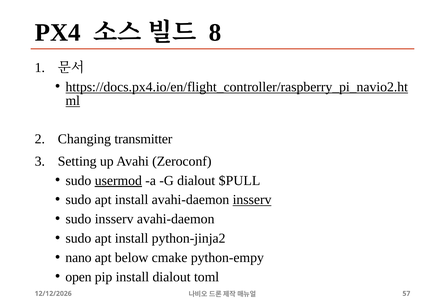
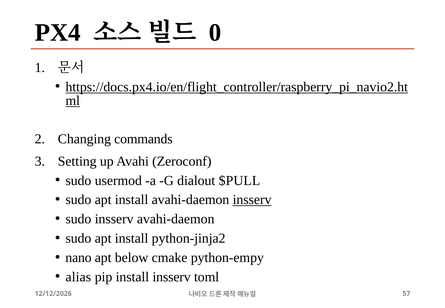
8: 8 -> 0 (215, 32)
transmitter: transmitter -> commands (143, 139)
usermod underline: present -> none (118, 181)
open: open -> alias (78, 277)
install dialout: dialout -> insserv (172, 277)
